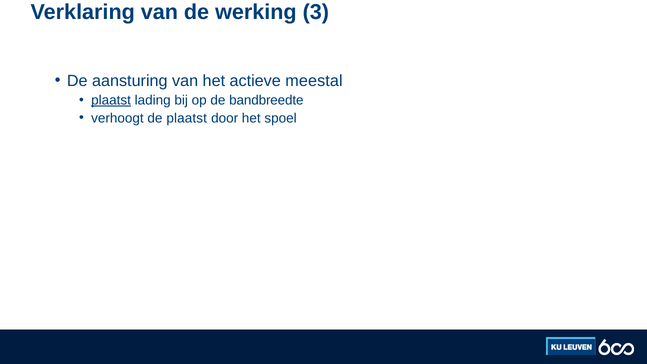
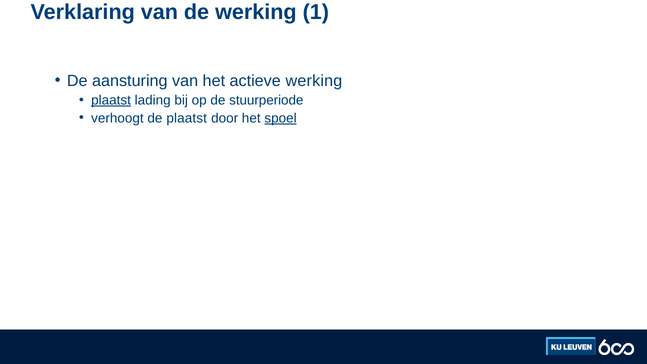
3: 3 -> 1 (316, 12)
actieve meestal: meestal -> werking (314, 81)
bandbreedte: bandbreedte -> stuurperiode (266, 100)
spoel underline: none -> present (281, 118)
